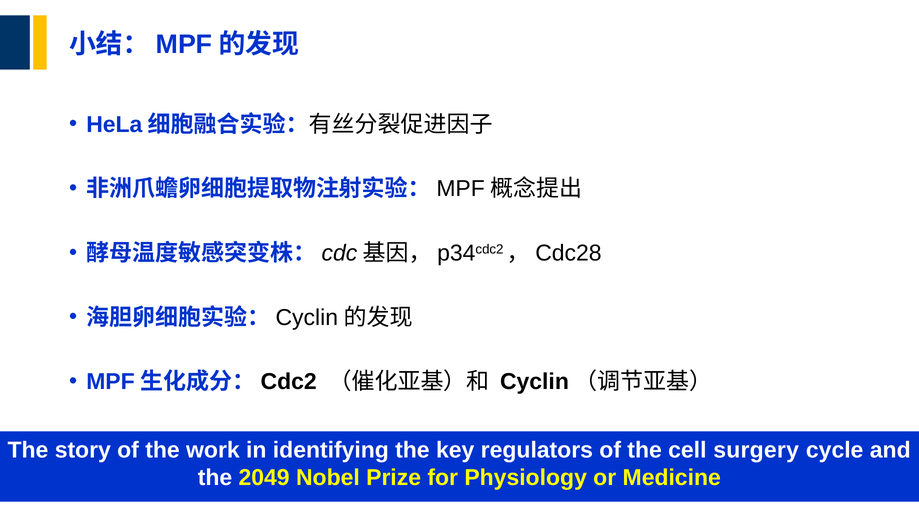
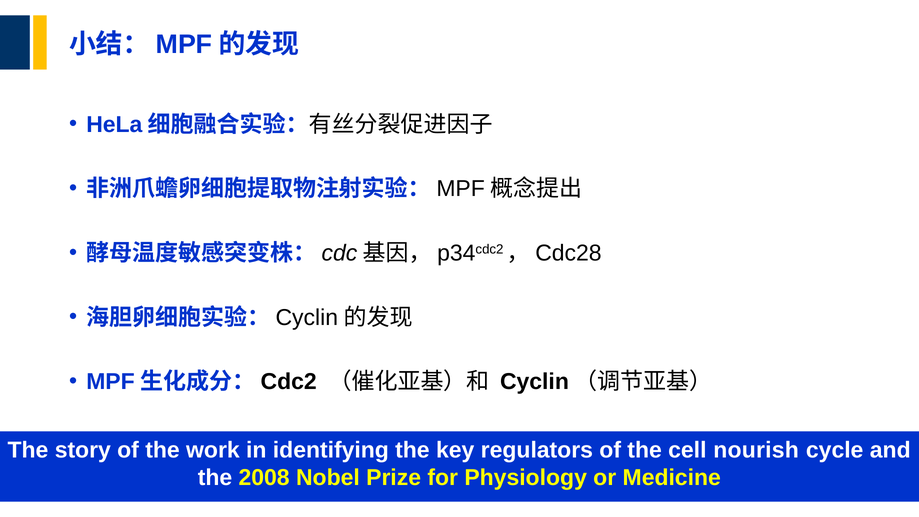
surgery: surgery -> nourish (756, 450)
2049: 2049 -> 2008 (264, 478)
